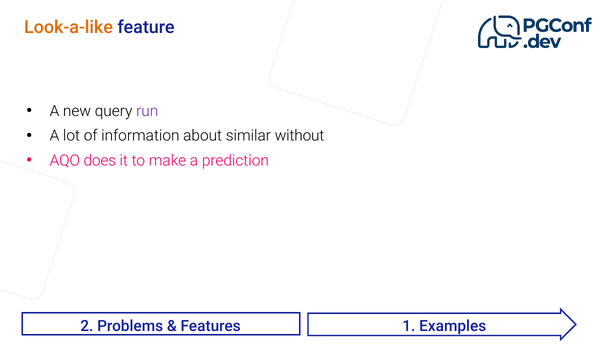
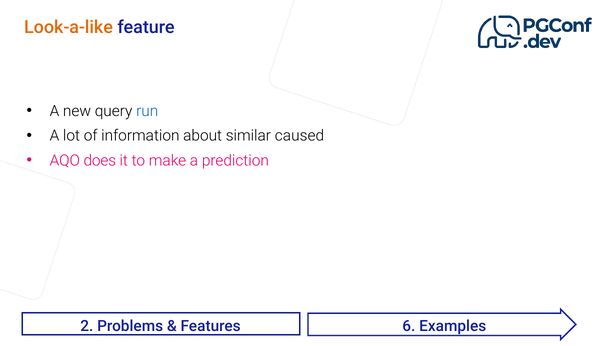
run colour: purple -> blue (147, 111)
without: without -> caused (299, 136)
1: 1 -> 6 (409, 327)
